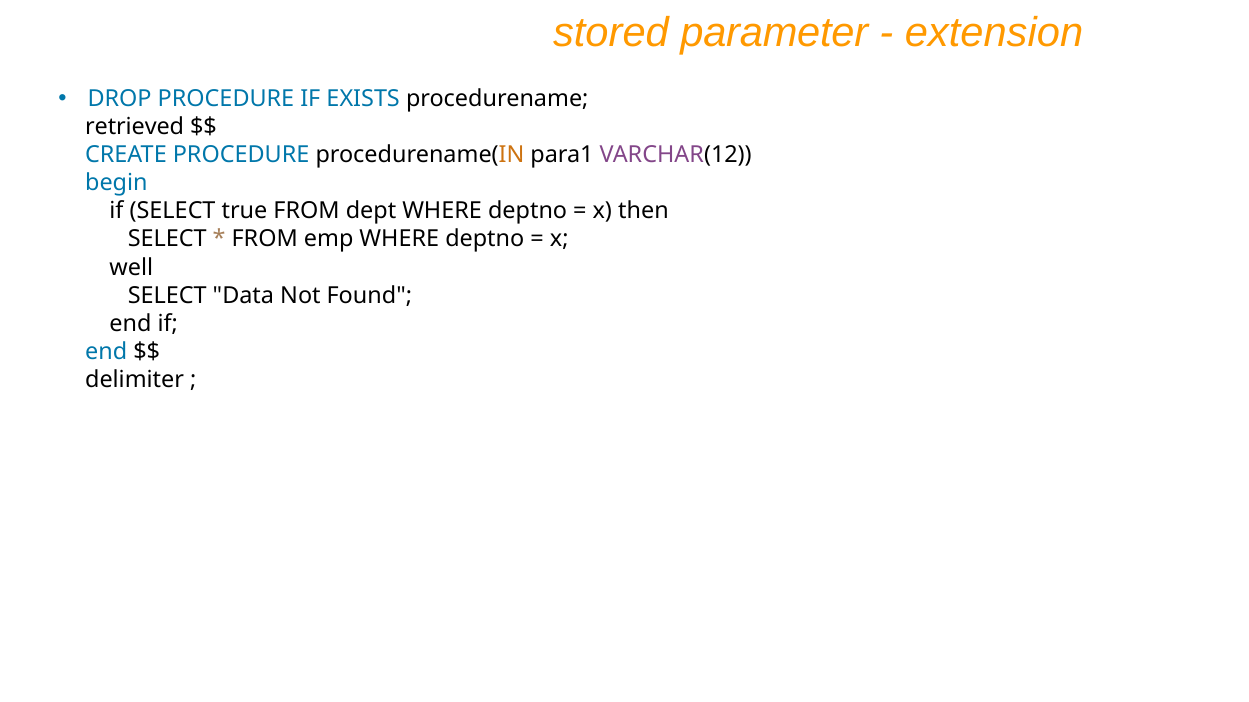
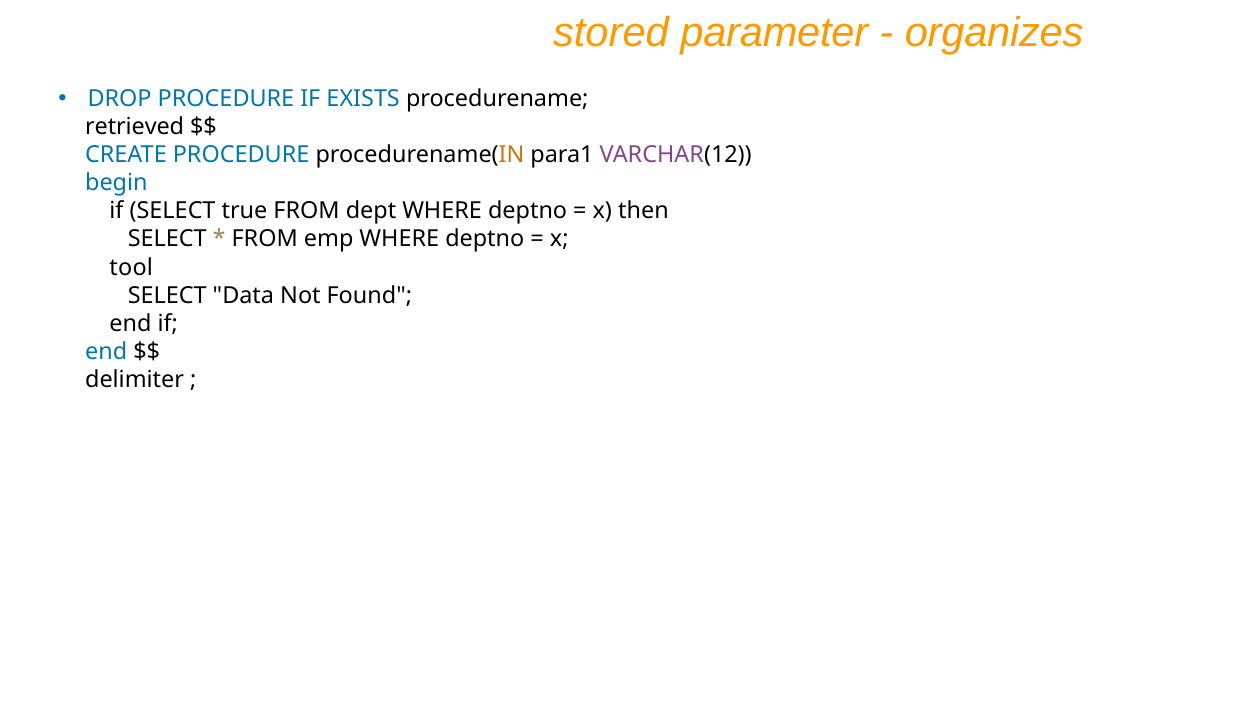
extension: extension -> organizes (994, 33)
well: well -> tool (131, 268)
